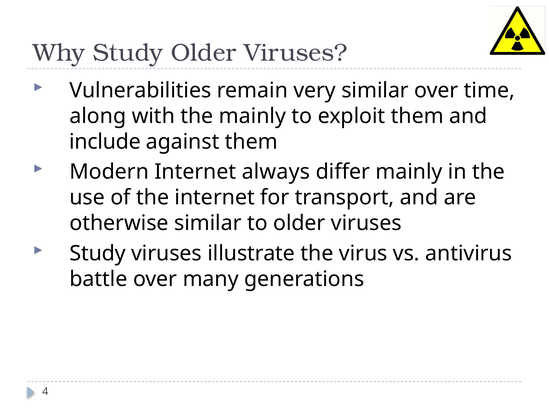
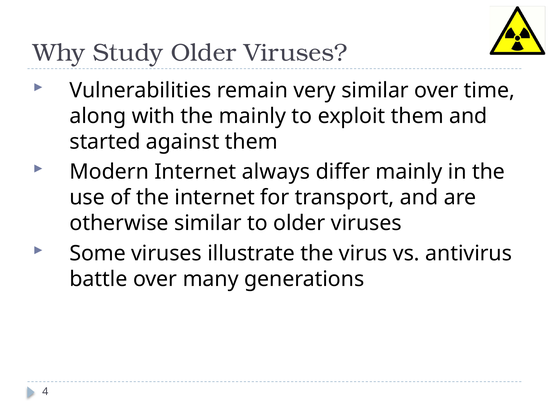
include: include -> started (105, 142)
Study: Study -> Some (98, 253)
